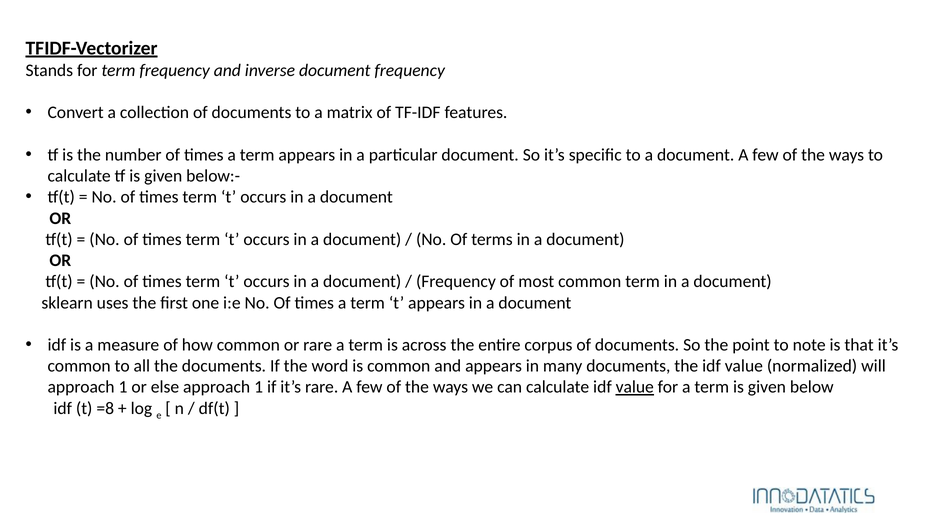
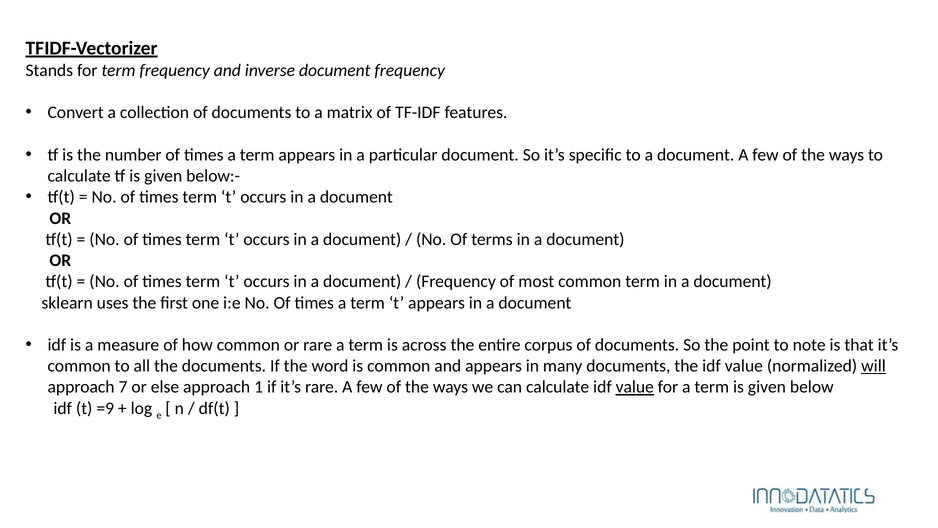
will underline: none -> present (874, 366)
1: 1 -> 7 (123, 387)
=8: =8 -> =9 (105, 408)
